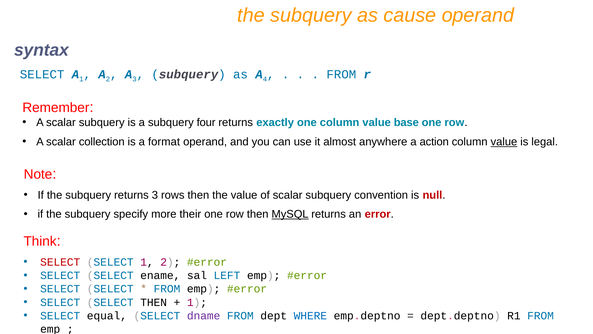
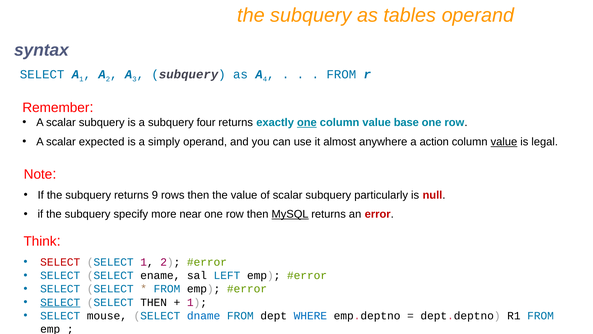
cause: cause -> tables (410, 15)
one underline: none -> present (307, 122)
collection: collection -> expected (102, 142)
format: format -> simply (164, 142)
returns 3: 3 -> 9 (155, 195)
convention: convention -> particularly (381, 195)
their: their -> near (190, 214)
SELECT underline: none -> present (60, 302)
equal: equal -> mouse (107, 315)
dname colour: purple -> blue (204, 315)
